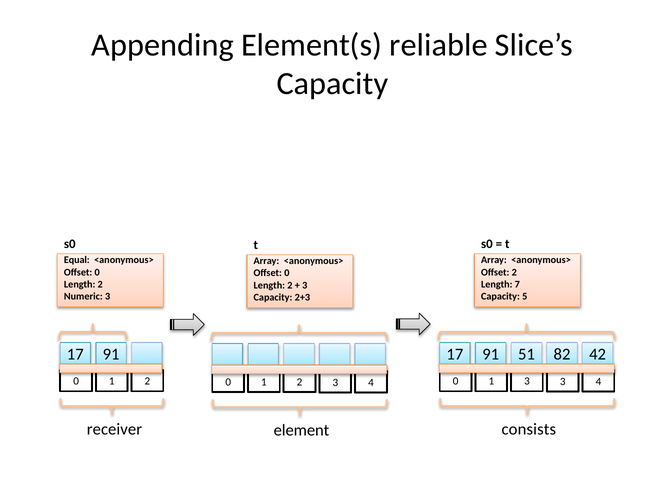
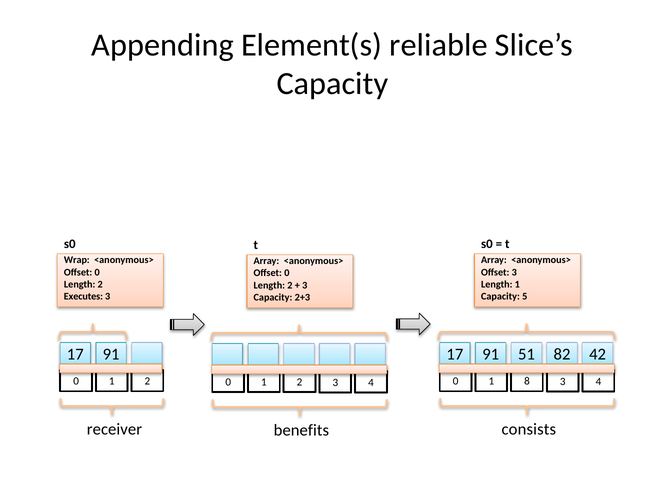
Equal: Equal -> Wrap (77, 260)
Offset 2: 2 -> 3 (514, 273)
Length 7: 7 -> 1 (517, 285)
Numeric: Numeric -> Executes (83, 297)
1 3: 3 -> 8 (527, 382)
element: element -> benefits (301, 431)
